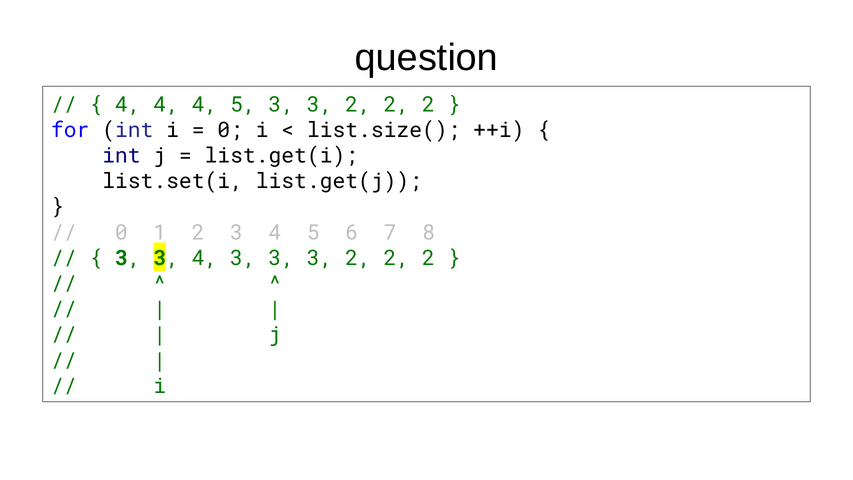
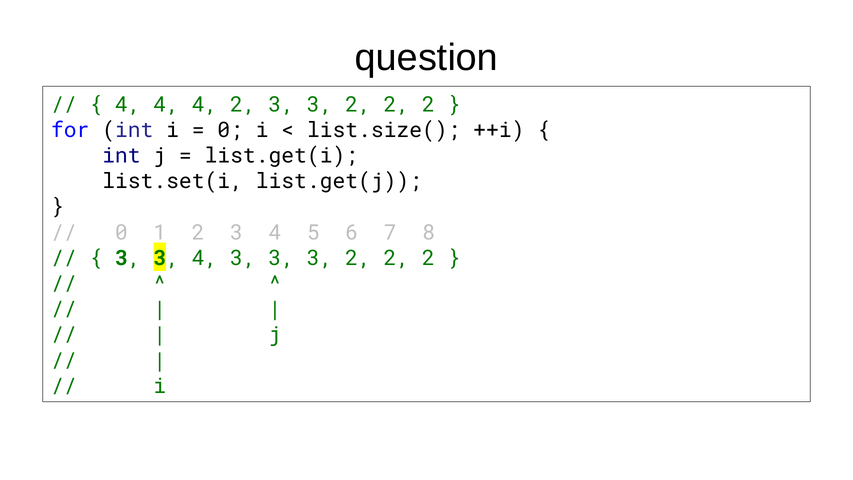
4 4 5: 5 -> 2 (243, 104)
